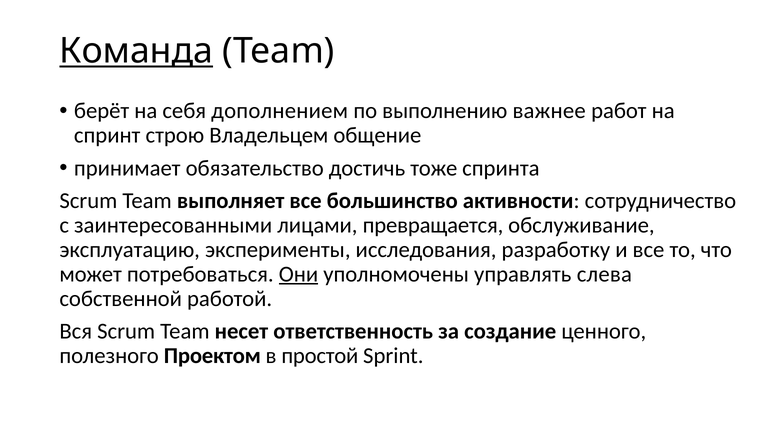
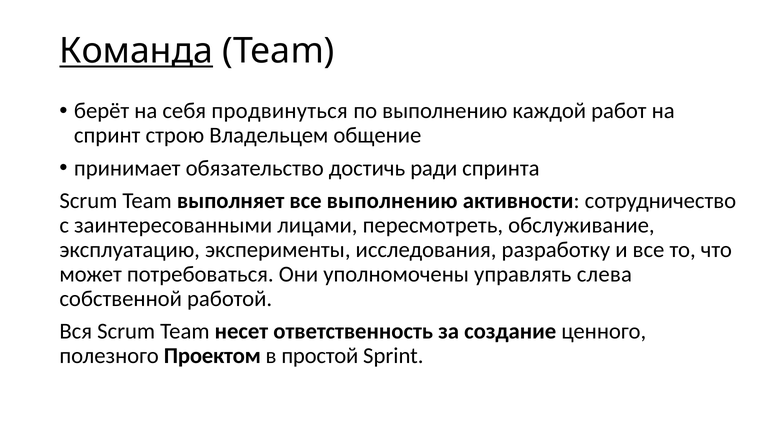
дополнением: дополнением -> продвинуться (280, 111)
важнее: важнее -> каждой (549, 111)
тоже: тоже -> ради (434, 168)
все большинство: большинство -> выполнению (392, 201)
превращается: превращается -> пересмотреть (433, 225)
Они underline: present -> none (298, 274)
